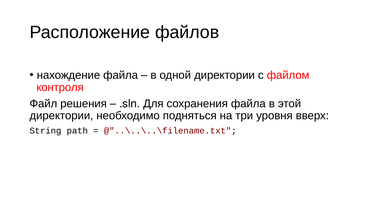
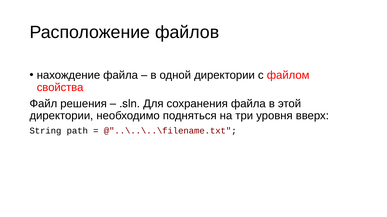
контроля: контроля -> свойства (60, 88)
